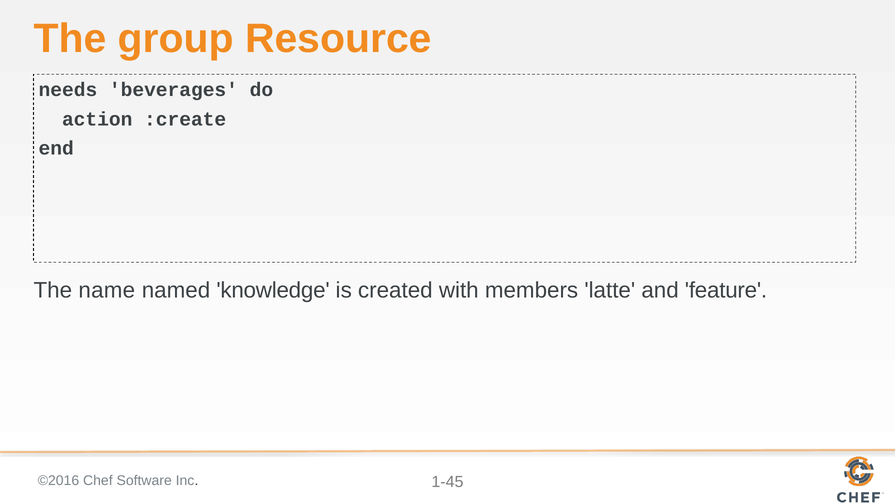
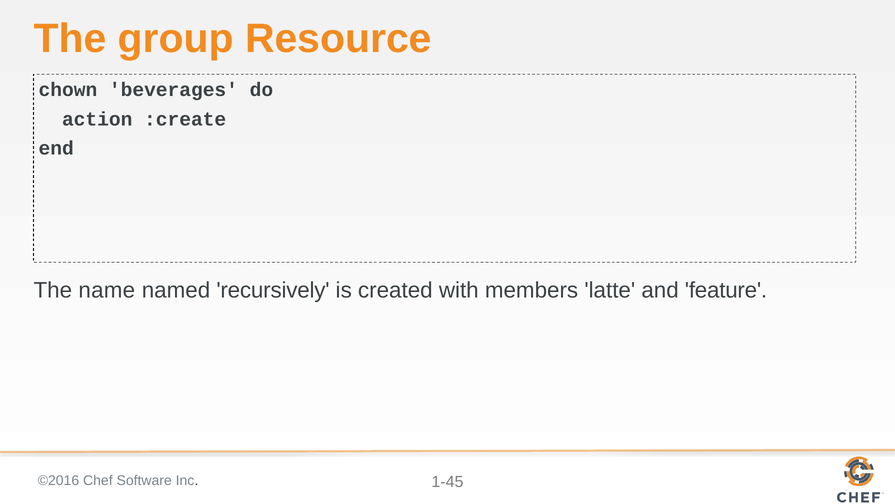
needs: needs -> chown (68, 90)
knowledge: knowledge -> recursively (273, 290)
